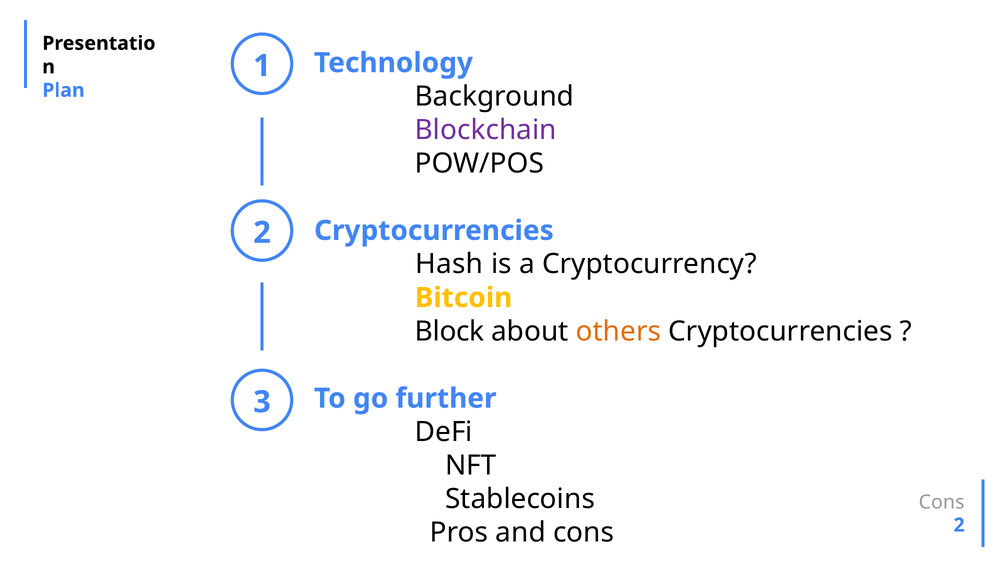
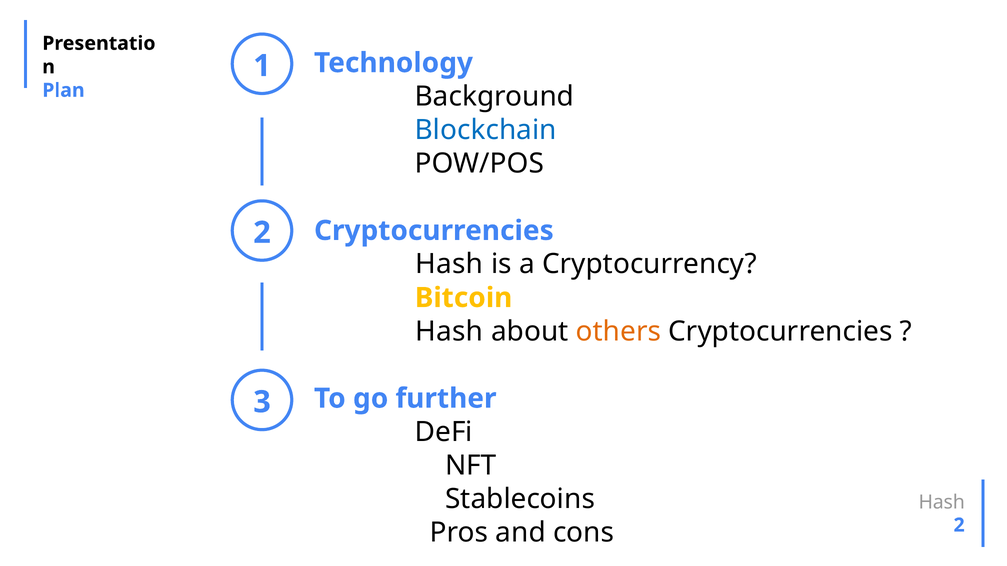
Blockchain colour: purple -> blue (486, 130)
Block: Block -> Hash (449, 332)
Cons: Cons -> Hash (942, 503)
